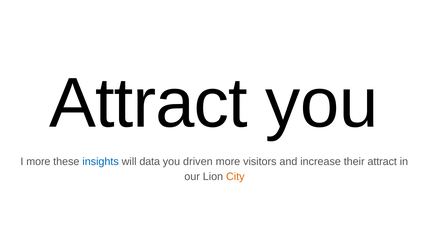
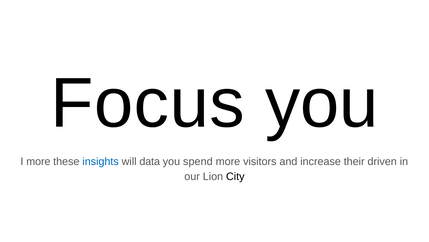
Attract: Attract -> Focus (148, 103)
driven: driven -> spend (198, 161)
their attract: attract -> driven (382, 161)
City colour: orange -> black (235, 176)
